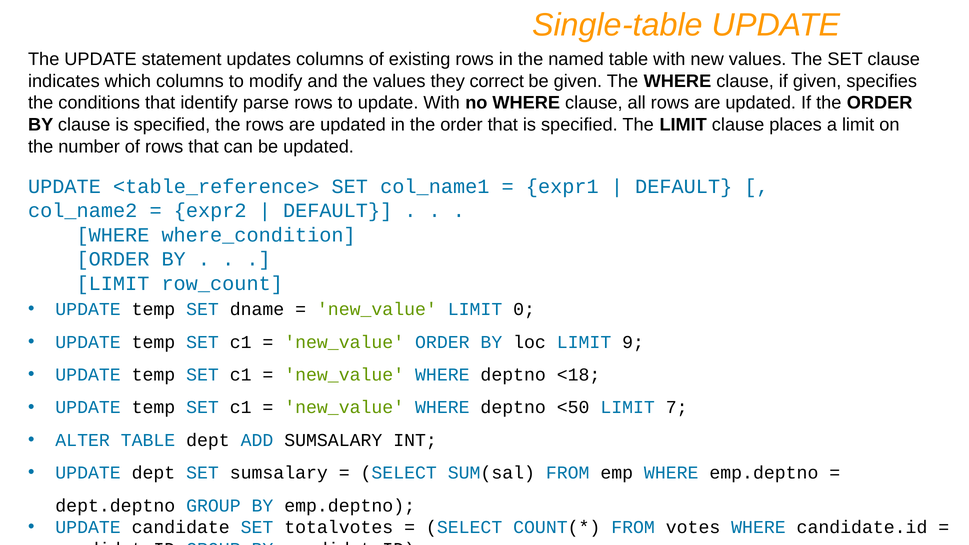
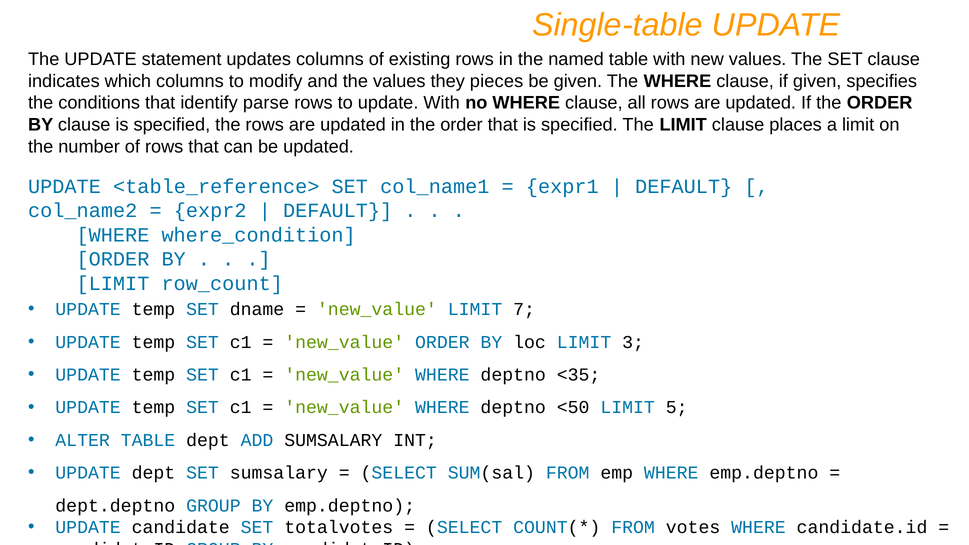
correct: correct -> pieces (497, 81)
0: 0 -> 7 (524, 309)
9: 9 -> 3 (633, 342)
<18: <18 -> <35 (579, 375)
7: 7 -> 5 (677, 408)
